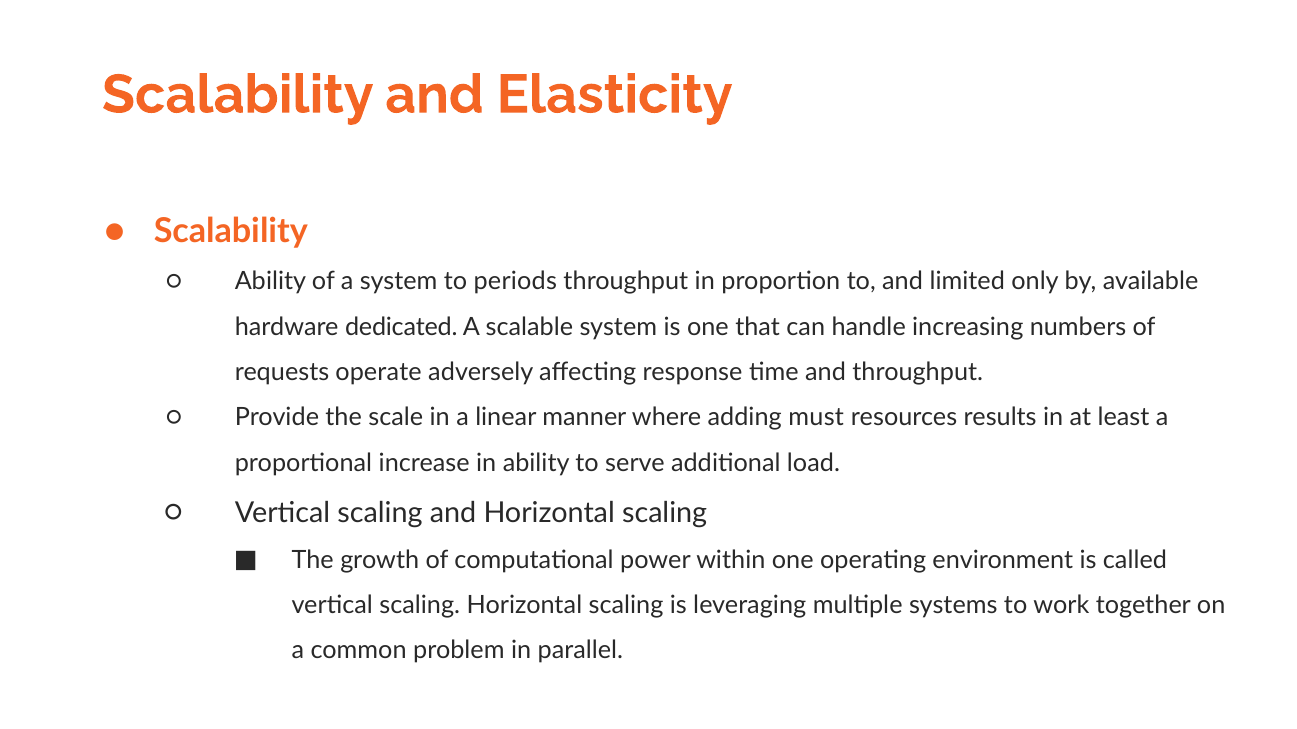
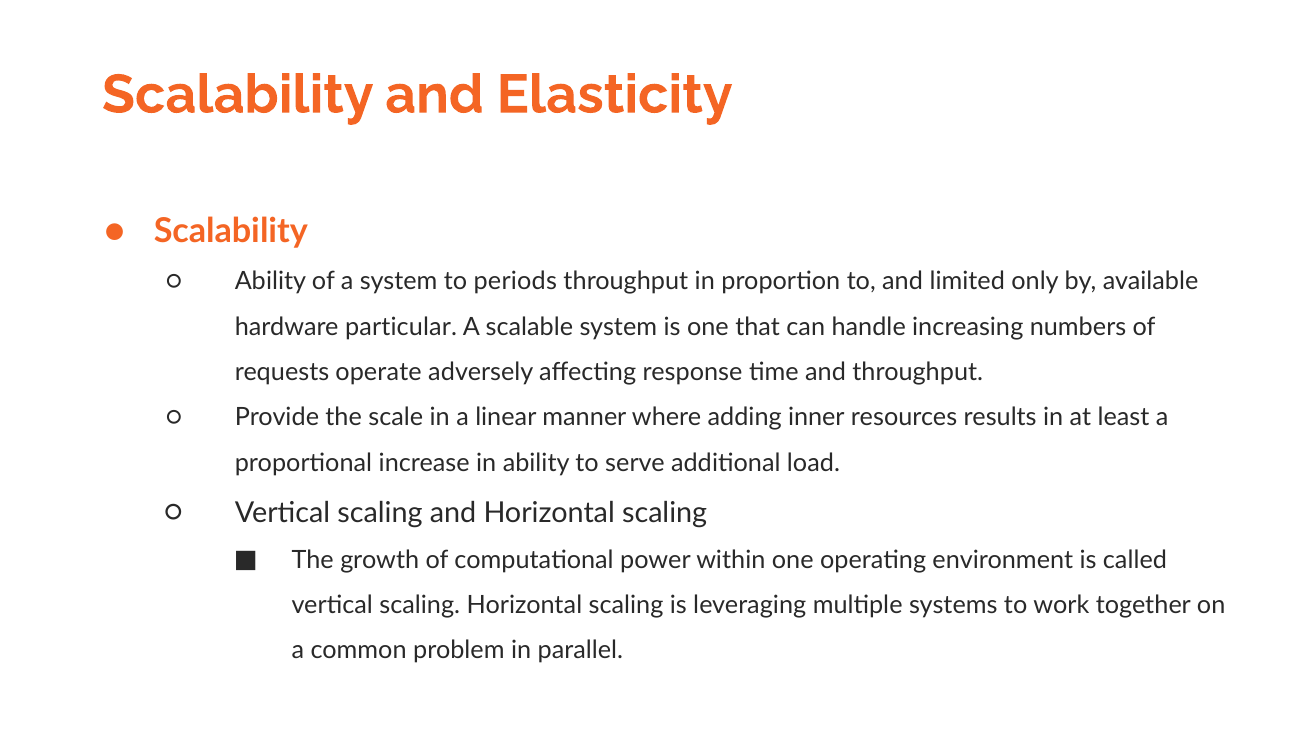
dedicated: dedicated -> particular (401, 327)
must: must -> inner (816, 418)
